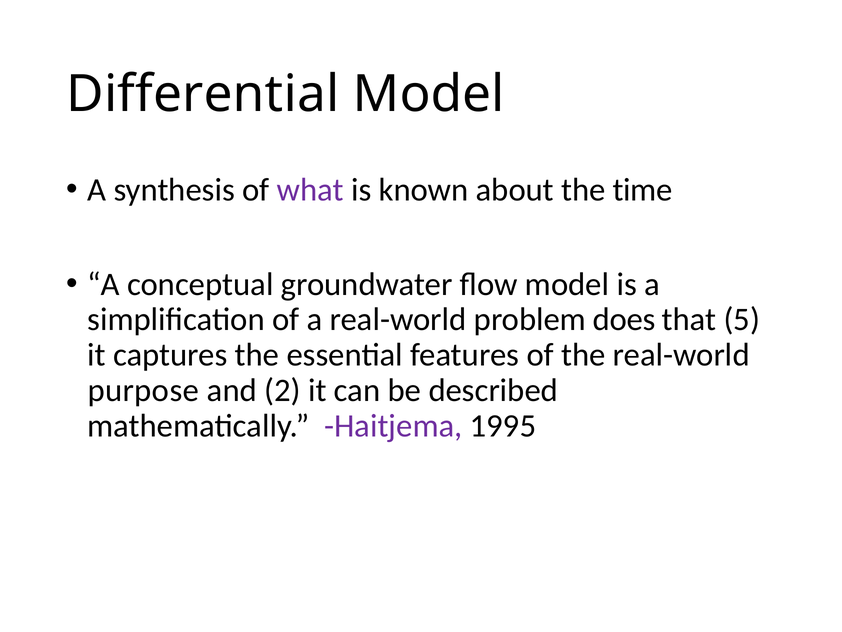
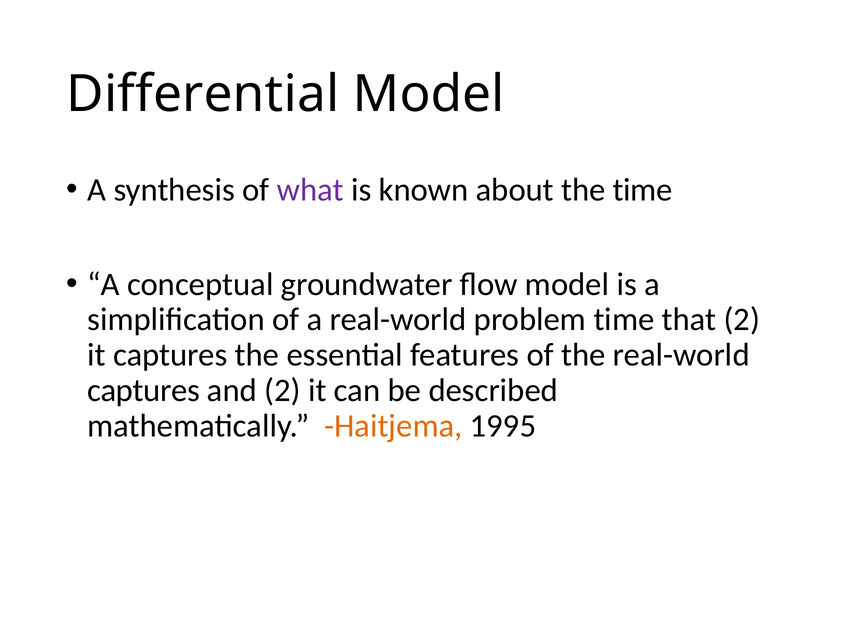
problem does: does -> time (624, 319)
that 5: 5 -> 2 (742, 319)
purpose: purpose -> captures (144, 390)
Haitjema colour: purple -> orange (393, 425)
